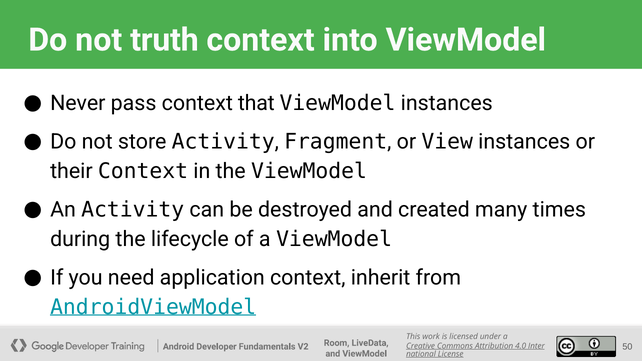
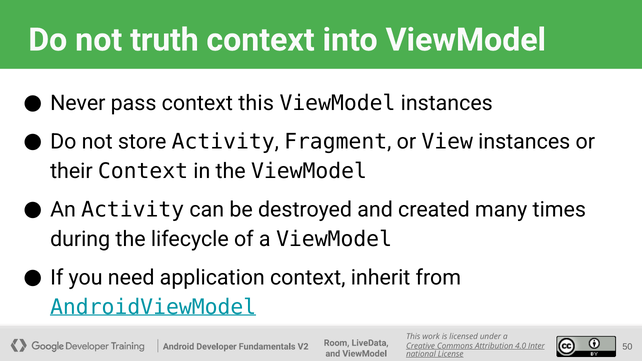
context that: that -> this (256, 103)
